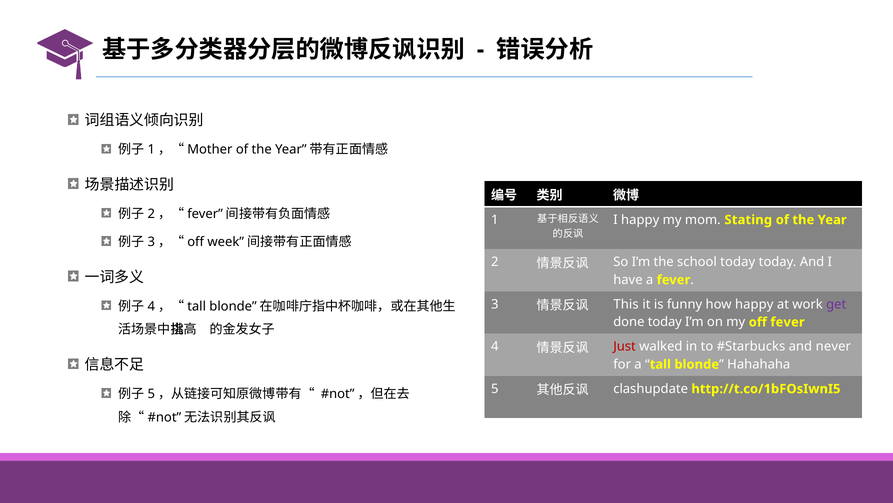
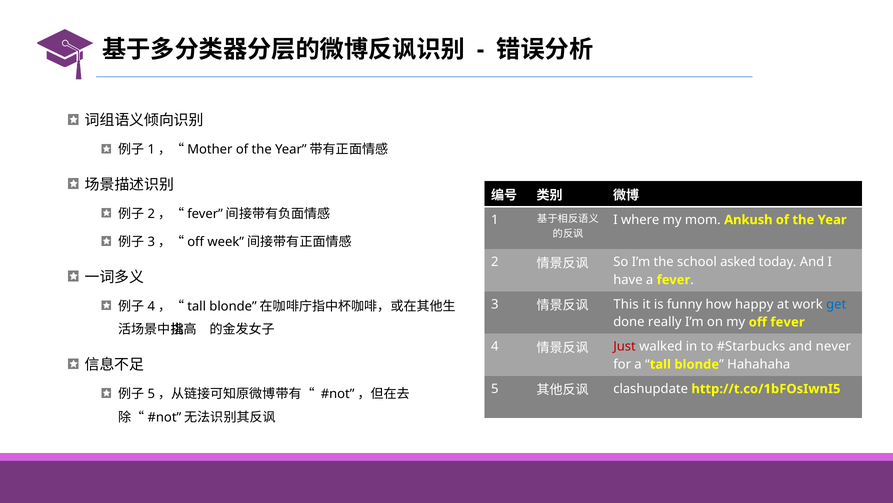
I happy: happy -> where (640, 220)
Stating: Stating -> Ankush (748, 220)
school today: today -> asked (738, 262)
get colour: purple -> blue (836, 304)
done today: today -> really (665, 322)
